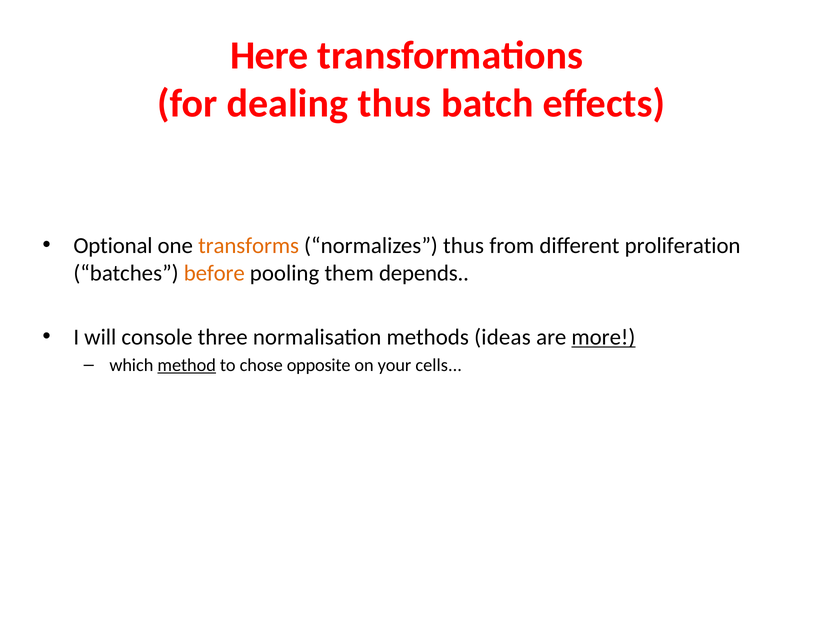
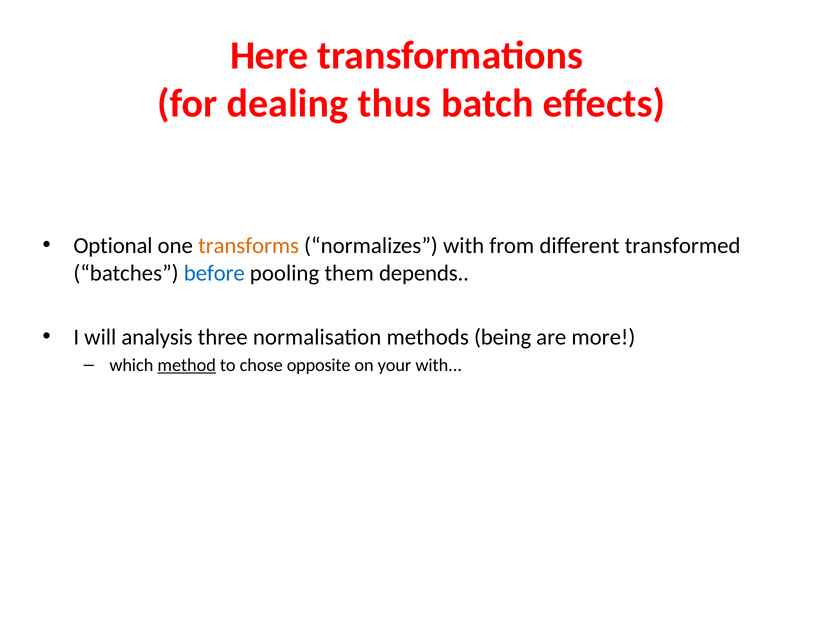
normalizes thus: thus -> with (464, 246)
proliferation: proliferation -> transformed (683, 246)
before colour: orange -> blue (214, 273)
console: console -> analysis (157, 337)
ideas: ideas -> being (503, 337)
more underline: present -> none (603, 337)
your cells: cells -> with (439, 365)
